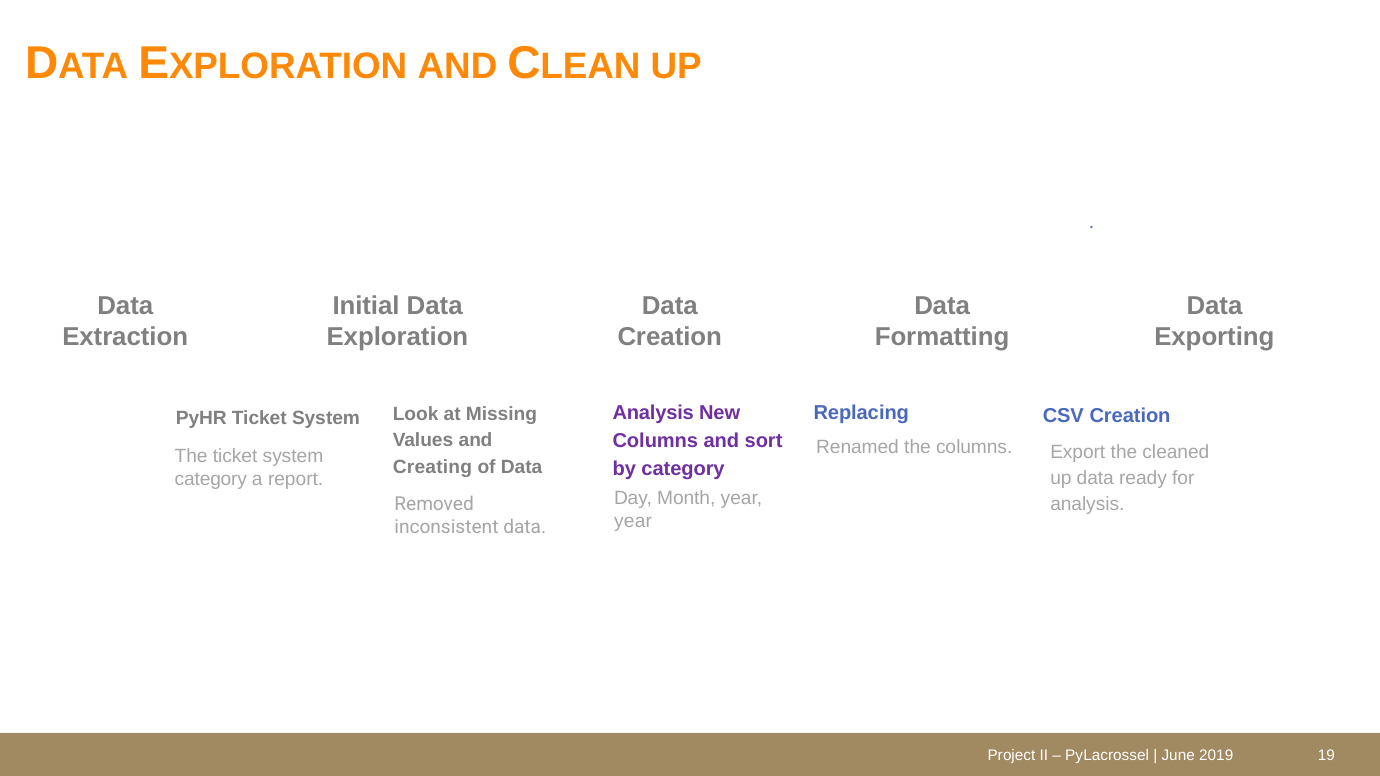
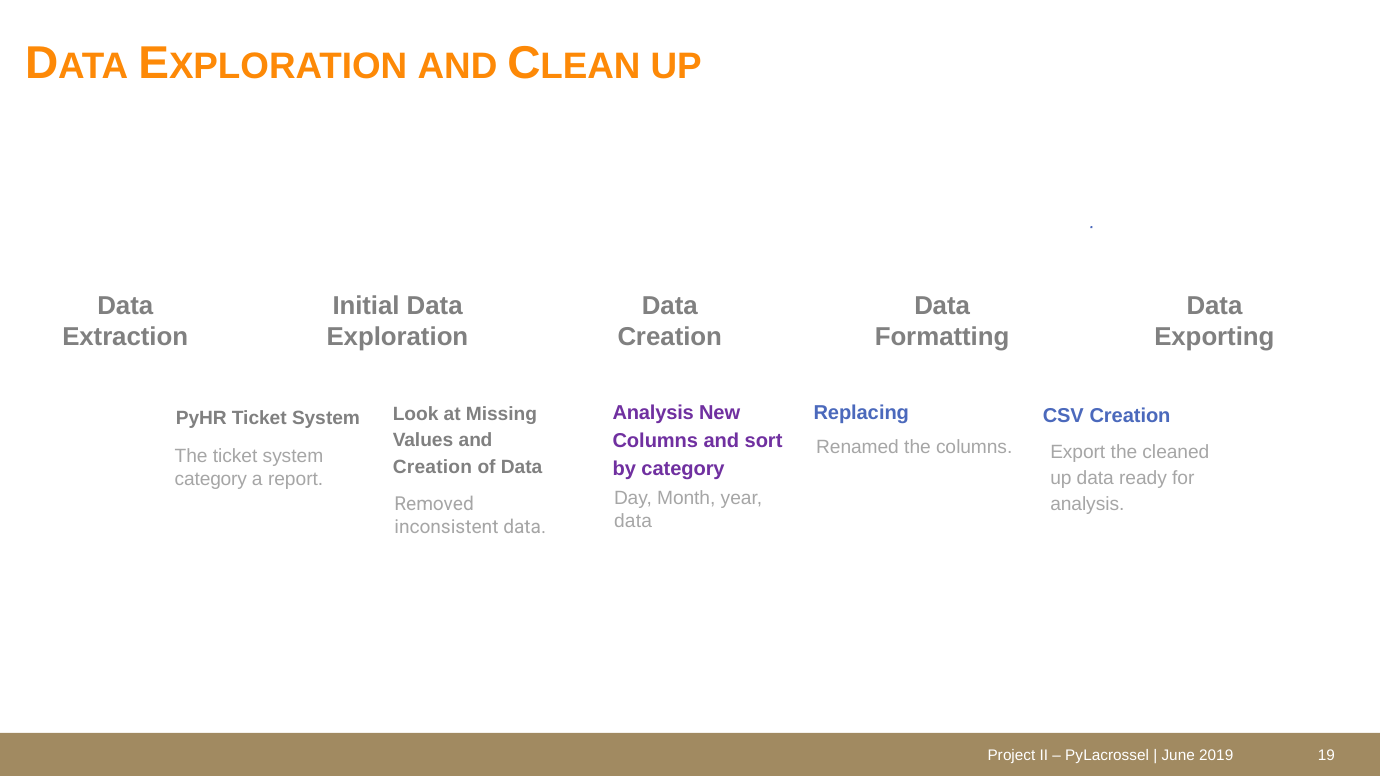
Creating: Creating -> Creation (432, 467)
year: year -> data (633, 522)
